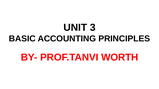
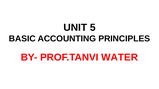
3: 3 -> 5 (93, 28)
WORTH: WORTH -> WATER (120, 58)
